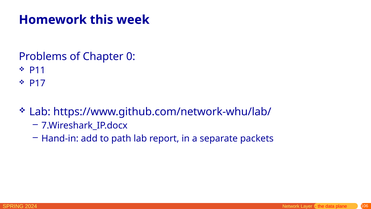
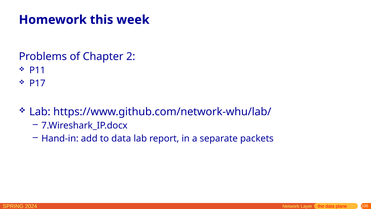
0: 0 -> 2 (131, 56)
to path: path -> data (121, 138)
